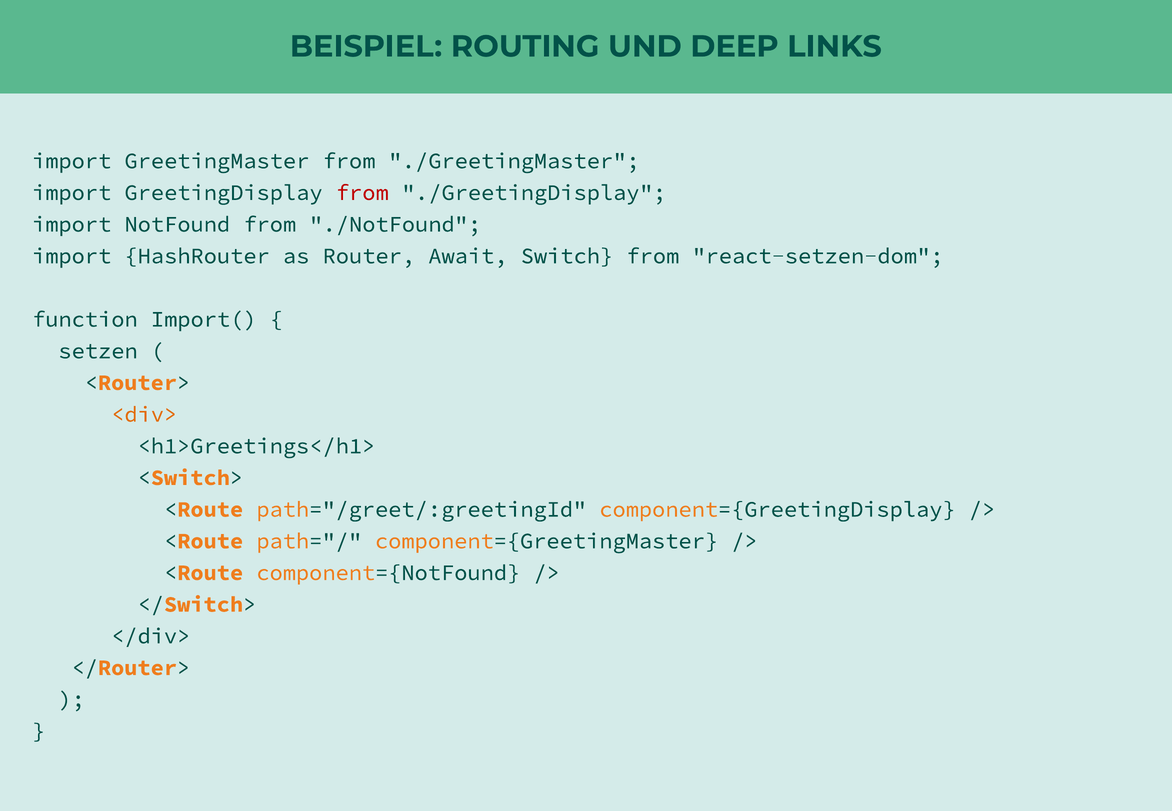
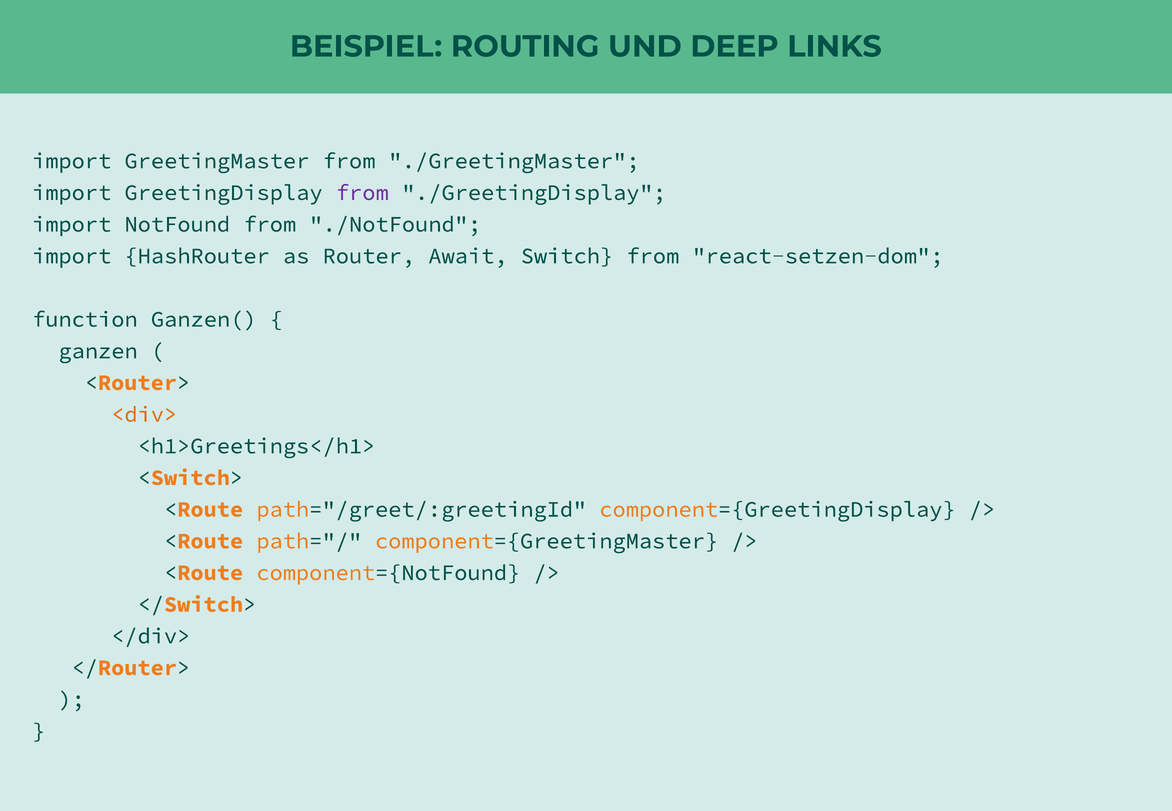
from colour: red -> purple (362, 193)
Import(: Import( -> Ganzen( (204, 319)
setzen: setzen -> ganzen (98, 351)
